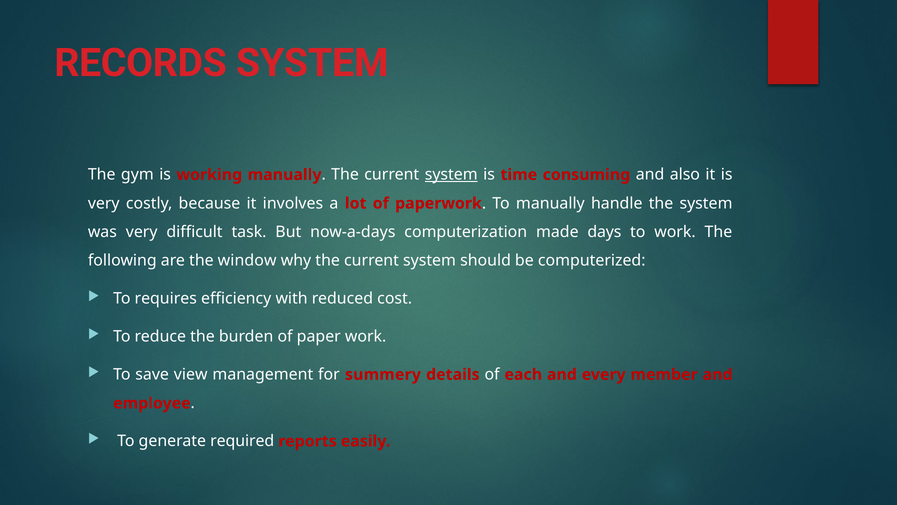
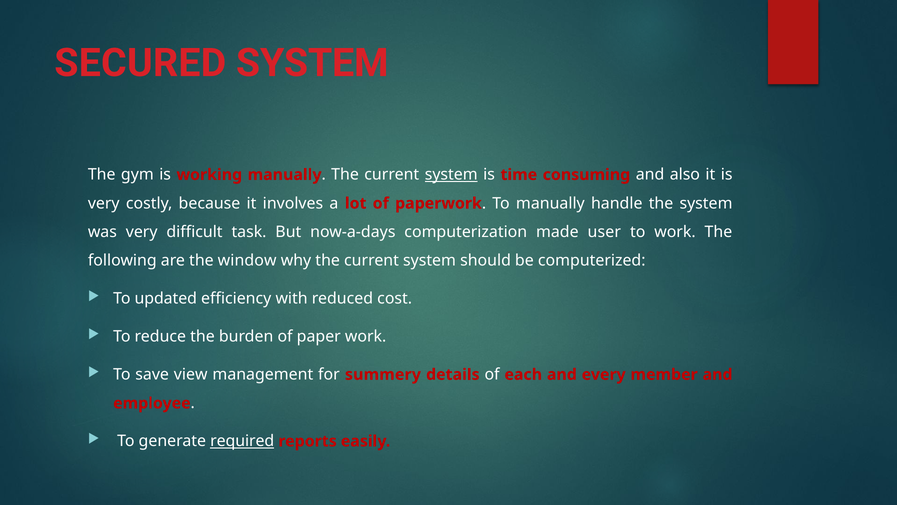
RECORDS: RECORDS -> SECURED (140, 63)
days: days -> user (604, 232)
requires: requires -> updated (166, 298)
required underline: none -> present (242, 441)
